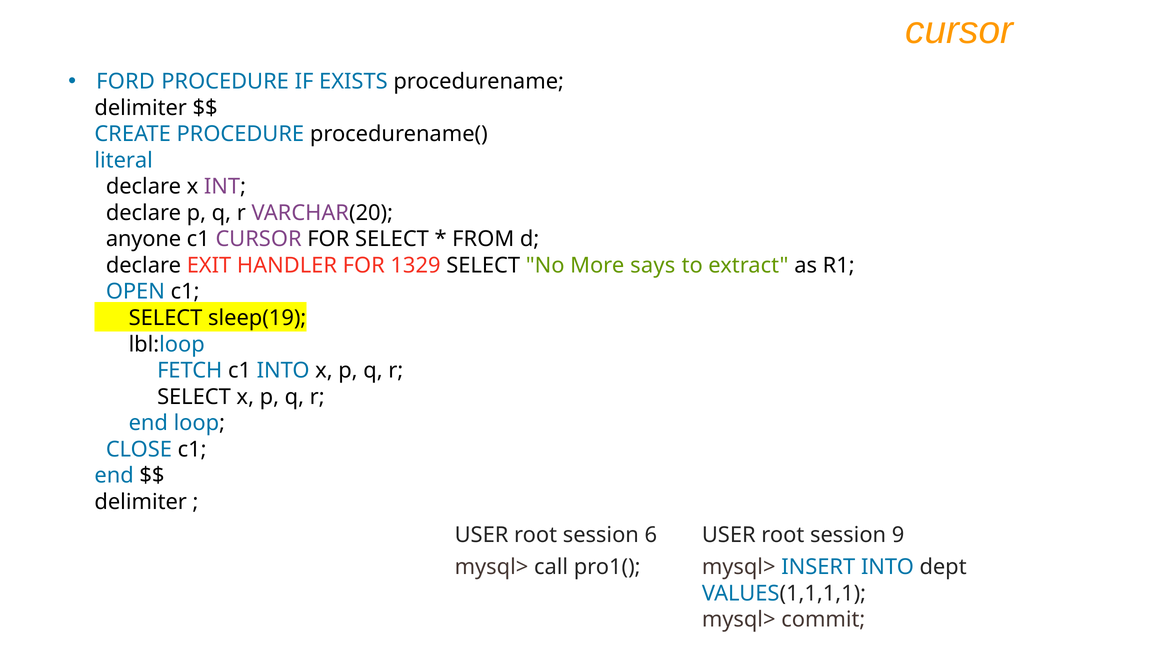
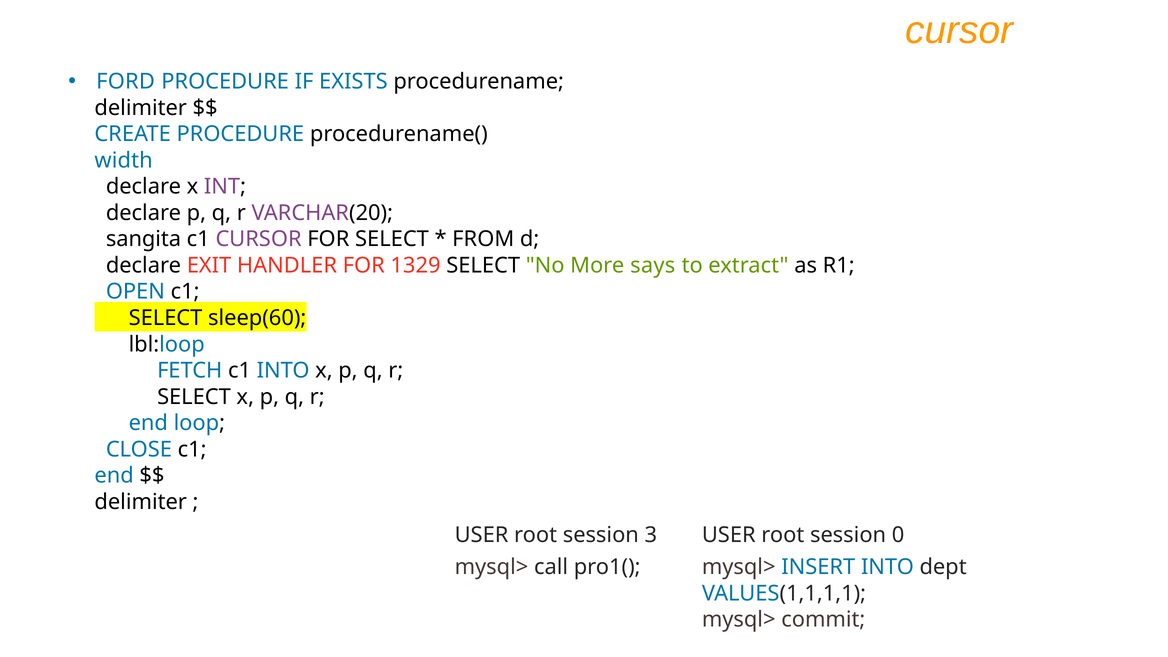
literal: literal -> width (124, 160)
anyone: anyone -> sangita (143, 239)
sleep(19: sleep(19 -> sleep(60 (257, 318)
6: 6 -> 3 (651, 535)
9: 9 -> 0 (898, 535)
